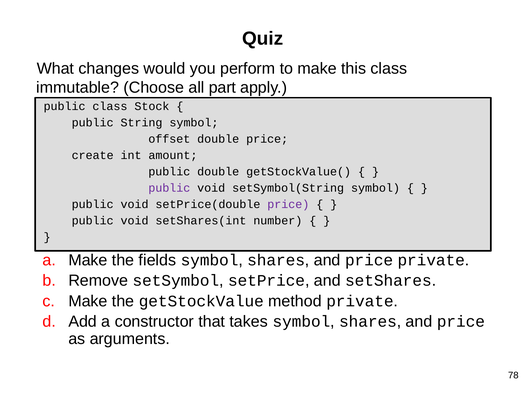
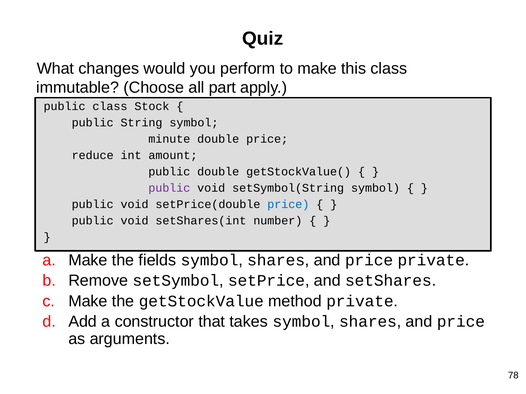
offset: offset -> minute (169, 139)
create: create -> reduce (93, 156)
price colour: purple -> blue (288, 205)
